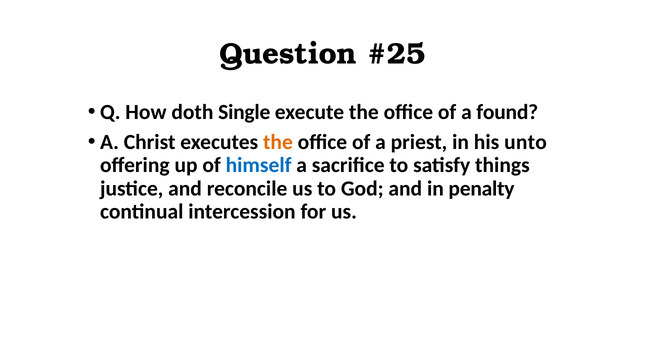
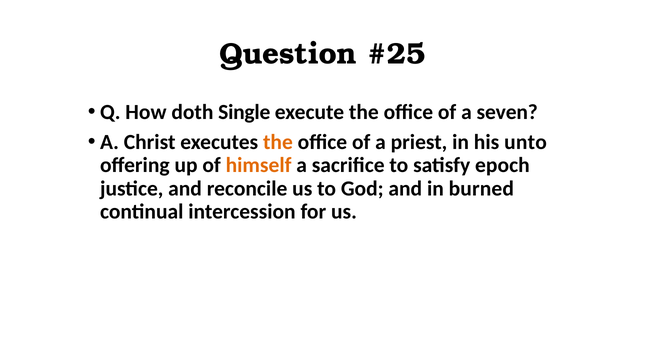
found: found -> seven (507, 112)
himself colour: blue -> orange (259, 165)
things: things -> epoch (502, 165)
penalty: penalty -> burned (481, 188)
